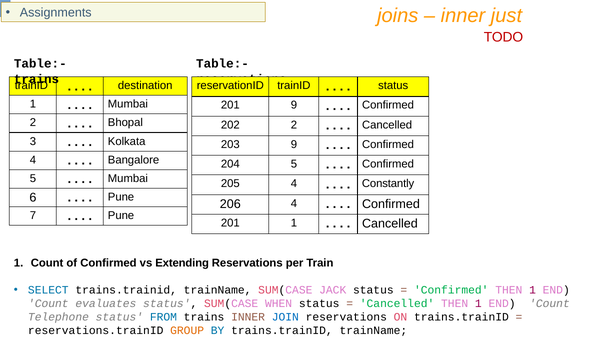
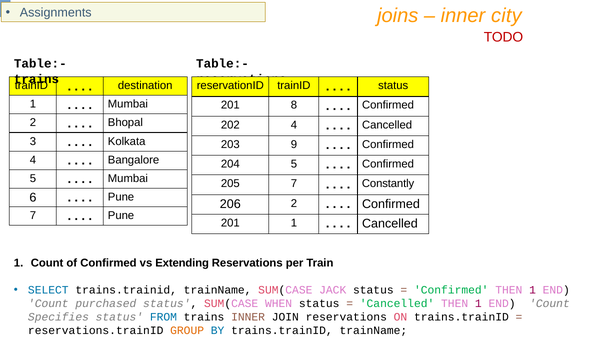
just: just -> city (506, 16)
201 9: 9 -> 8 (294, 105)
202 2: 2 -> 4 (294, 125)
205 4: 4 -> 7 (294, 184)
206 4: 4 -> 2 (294, 203)
evaluates: evaluates -> purchased (106, 303)
Telephone: Telephone -> Specifies (58, 317)
JOIN colour: blue -> black (285, 317)
